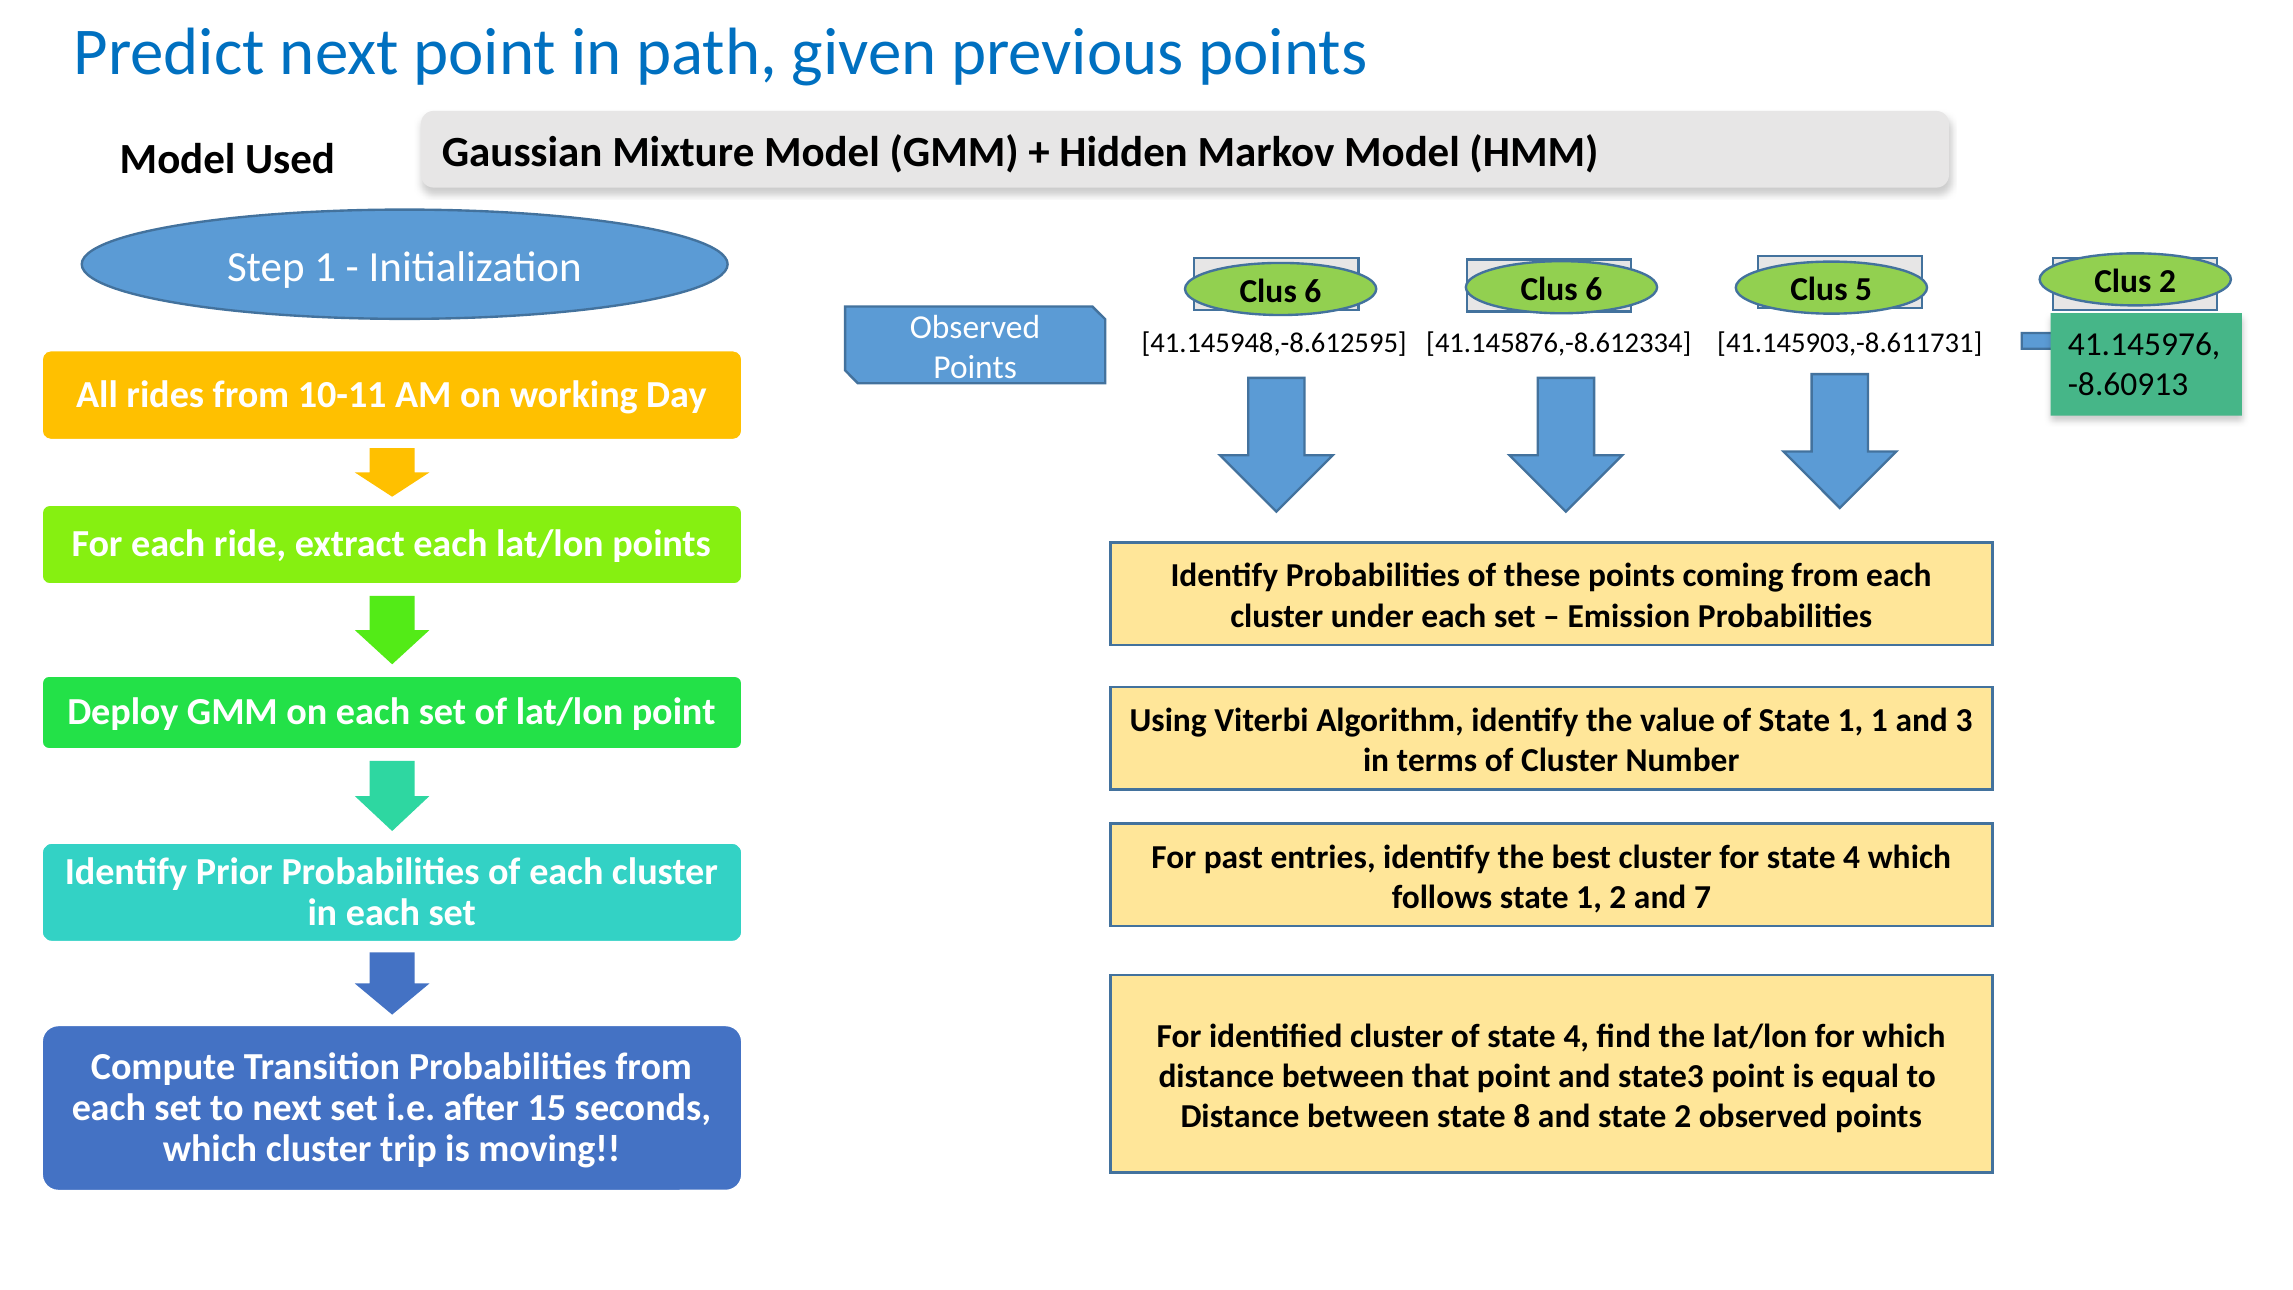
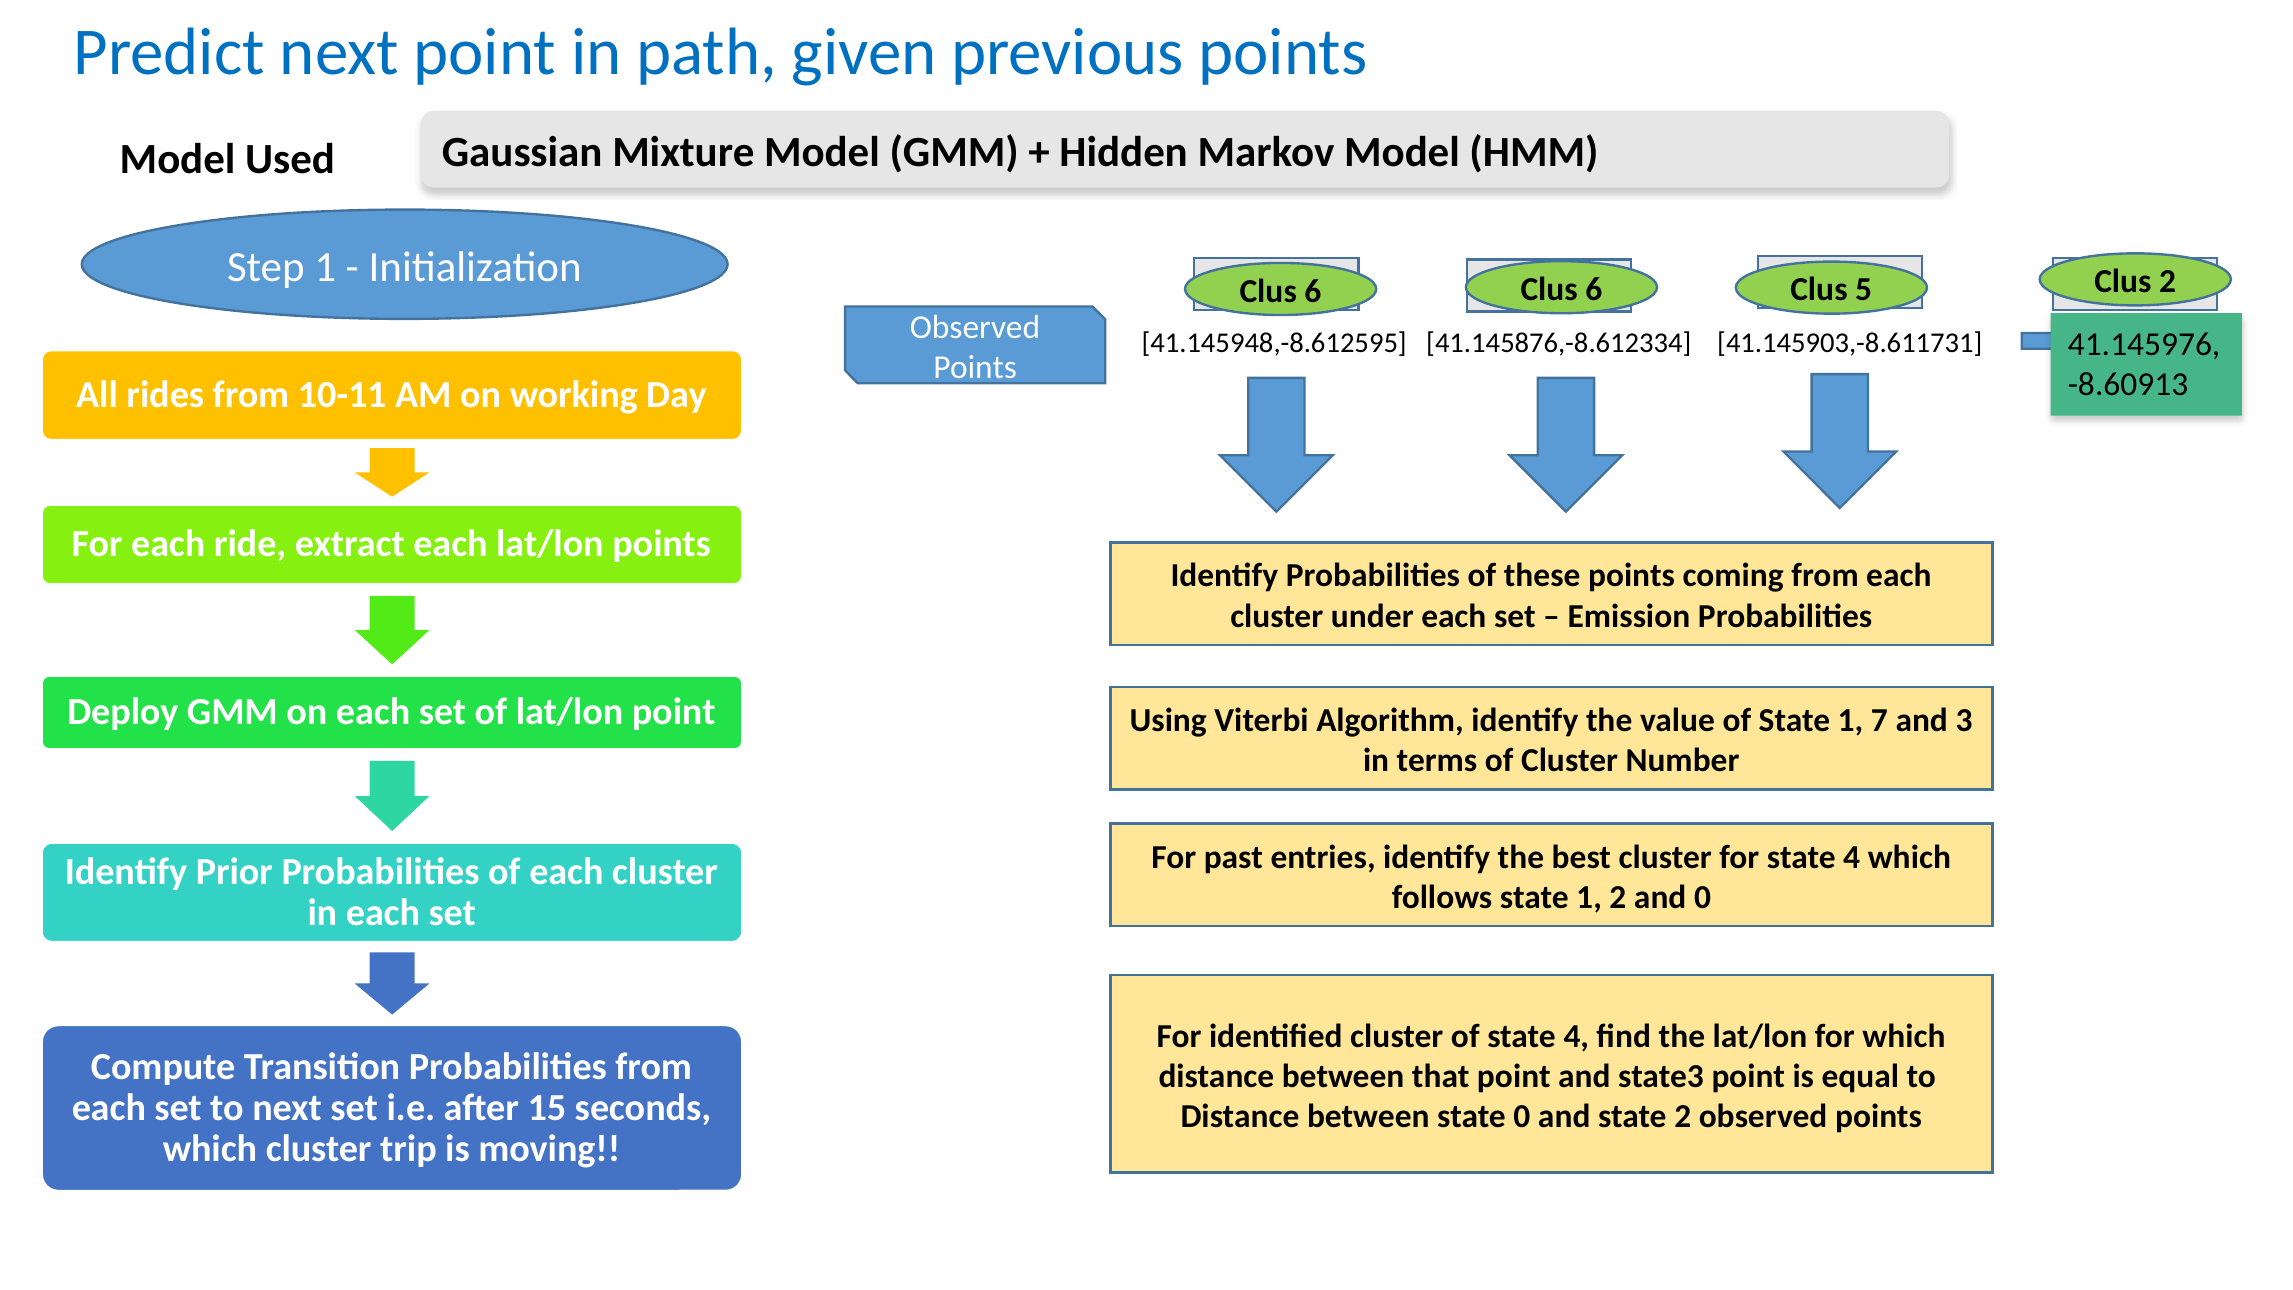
1 1: 1 -> 7 (1879, 720)
and 7: 7 -> 0 (1703, 897)
state 8: 8 -> 0 (1522, 1116)
